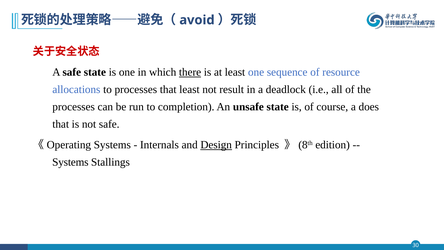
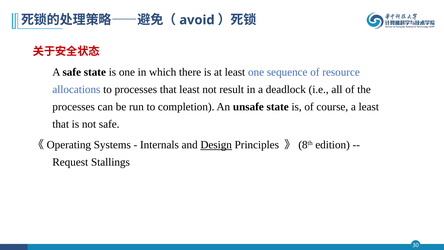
there underline: present -> none (190, 72)
a does: does -> least (369, 107)
Systems: Systems -> Request (70, 162)
